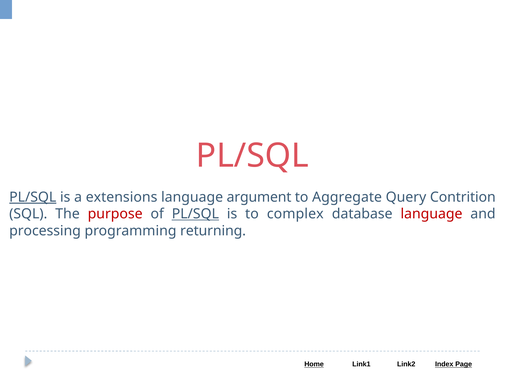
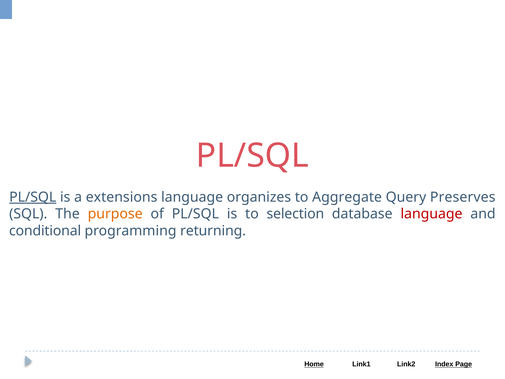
argument: argument -> organizes (259, 197)
Contrition: Contrition -> Preserves (463, 197)
purpose colour: red -> orange (115, 214)
PL/SQL underline: present -> none (195, 214)
complex: complex -> selection (295, 214)
processing: processing -> conditional (45, 231)
